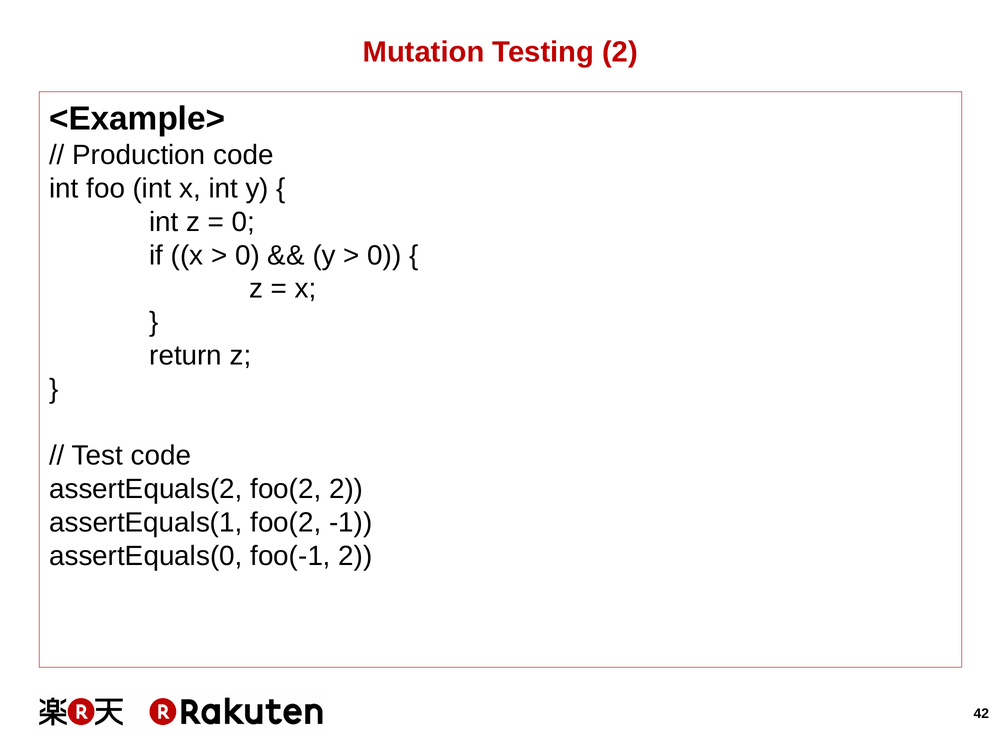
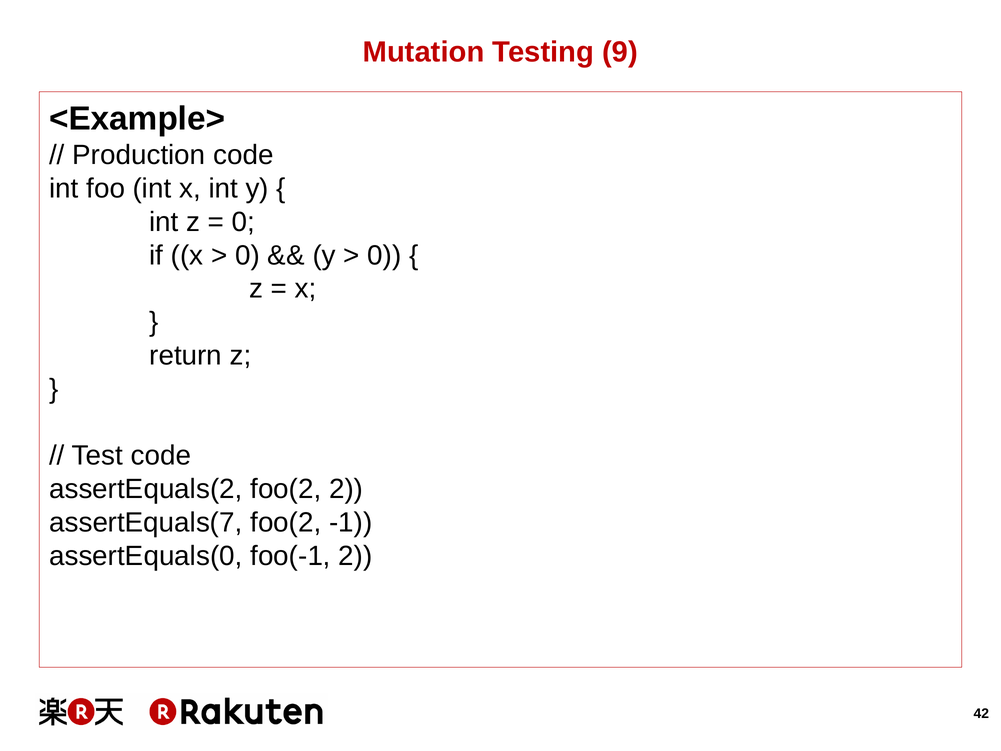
Testing 2: 2 -> 9 (620, 52)
assertEquals(1: assertEquals(1 -> assertEquals(7 (146, 522)
